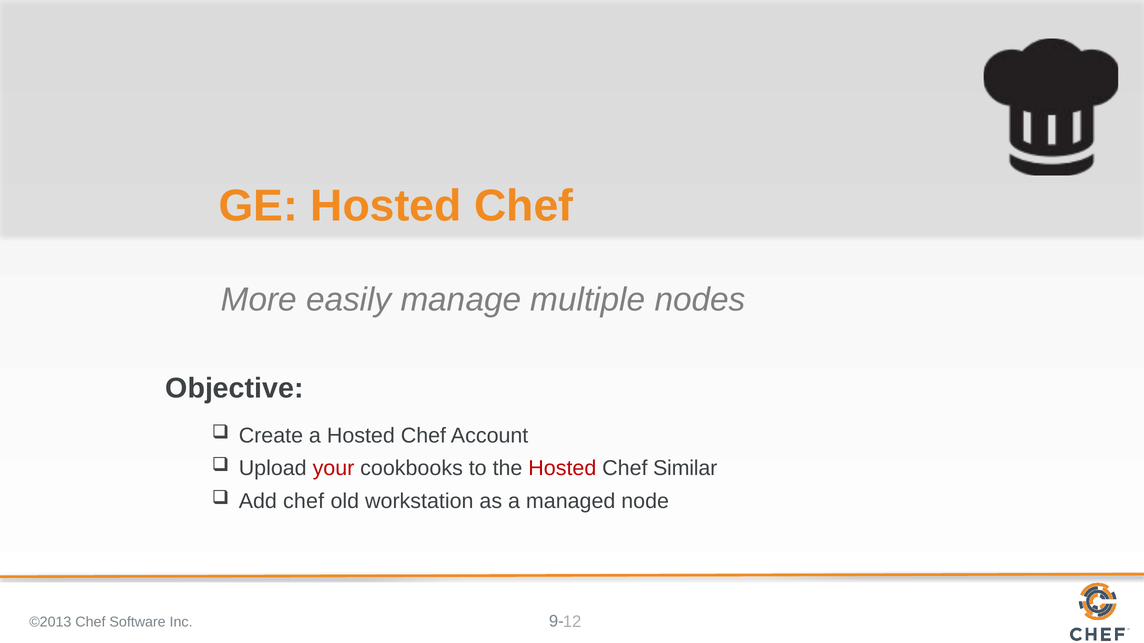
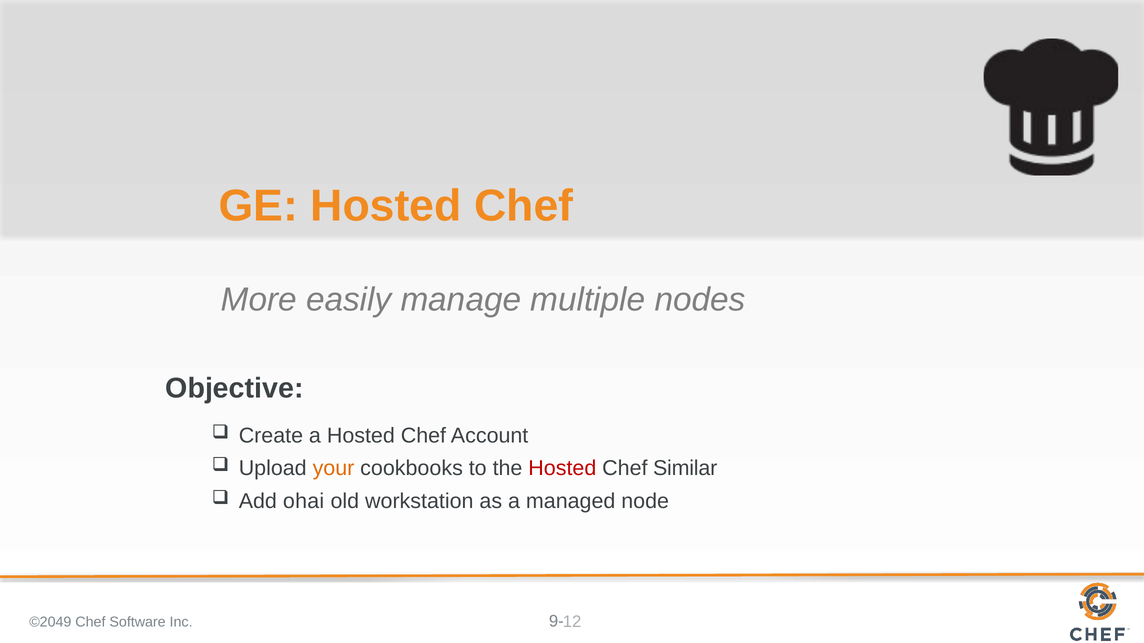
your colour: red -> orange (333, 469)
Add chef: chef -> ohai (304, 502)
©2013: ©2013 -> ©2049 (50, 623)
